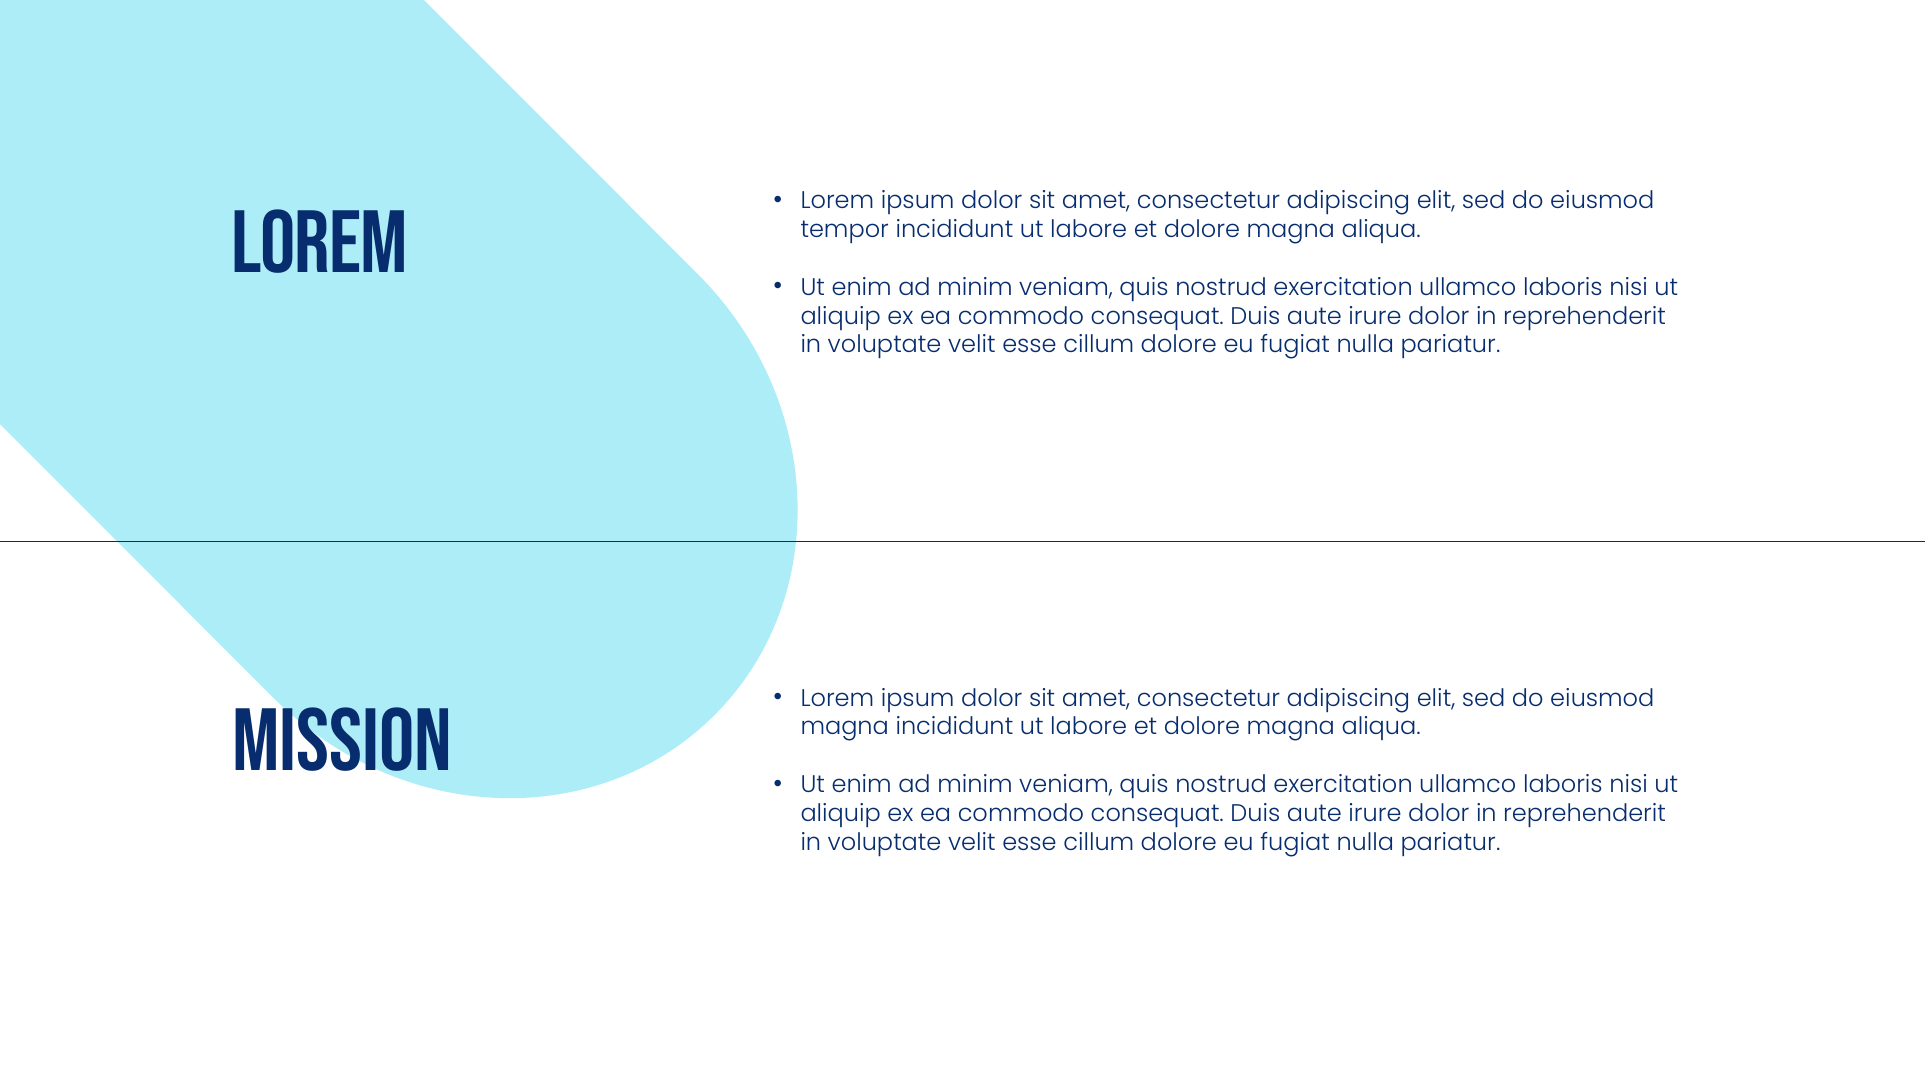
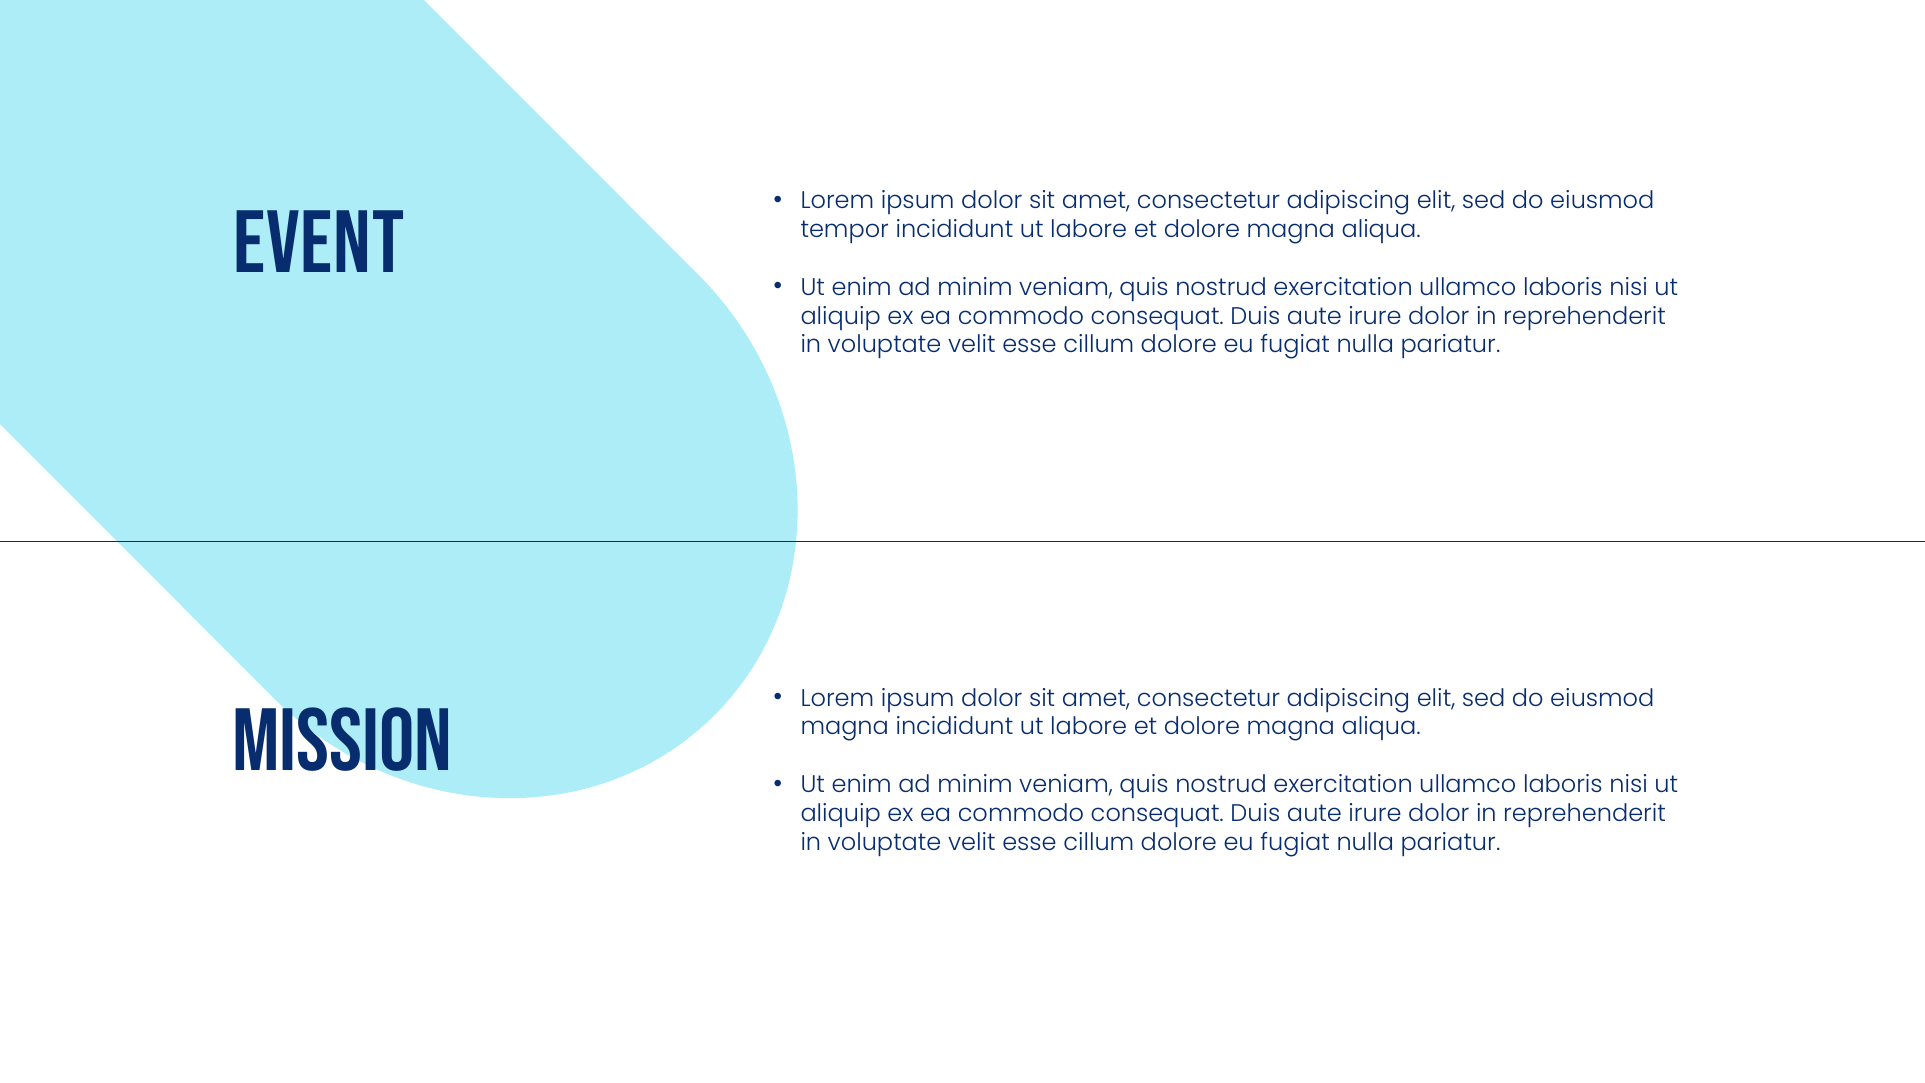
Lorem: Lorem -> Event (319, 244)
